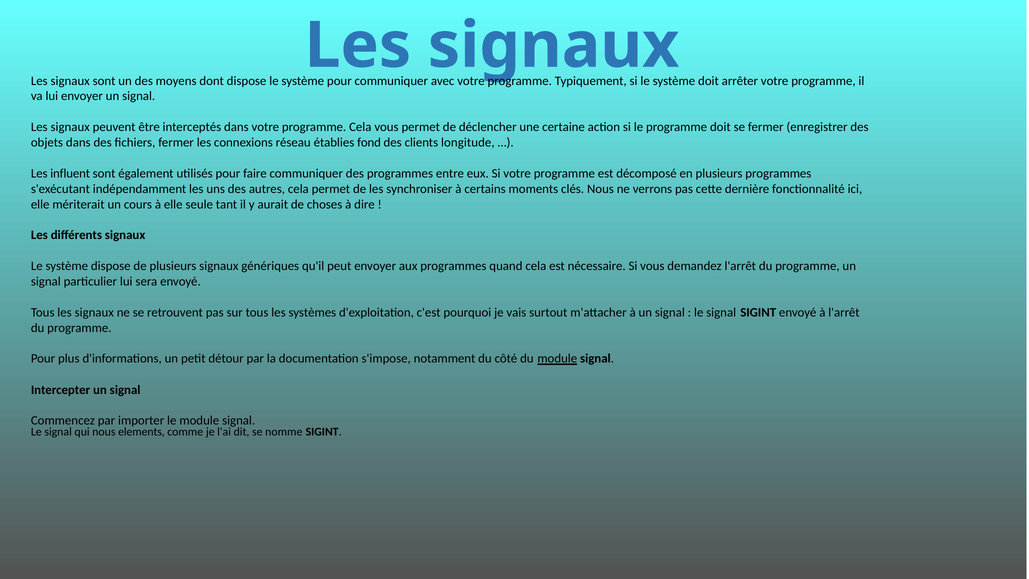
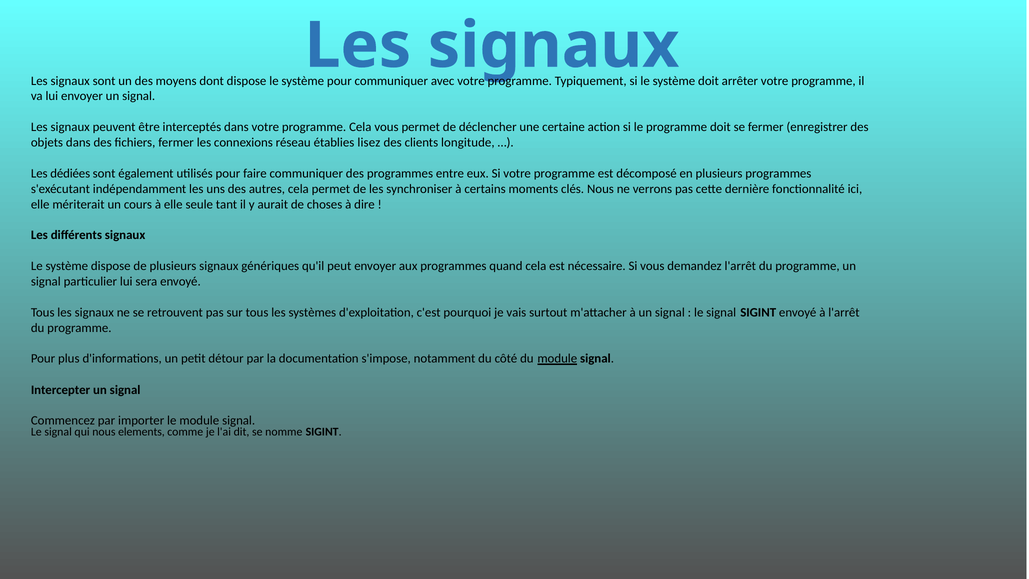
fond: fond -> lisez (369, 142)
influent: influent -> dédiées (70, 173)
